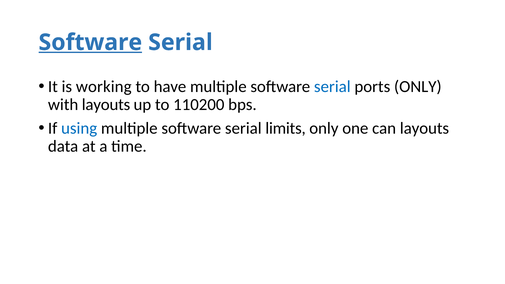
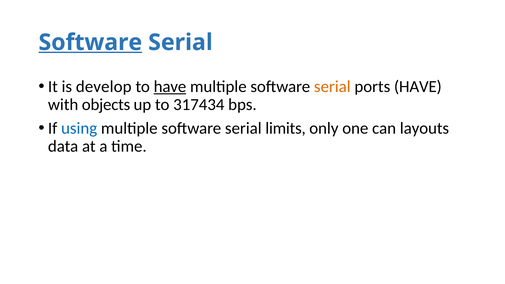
working: working -> develop (104, 87)
have underline: none -> present (170, 87)
serial colour: blue -> orange (332, 87)
ports ONLY: ONLY -> HAVE (418, 87)
with layouts: layouts -> objects (106, 105)
110200: 110200 -> 317434 (199, 105)
